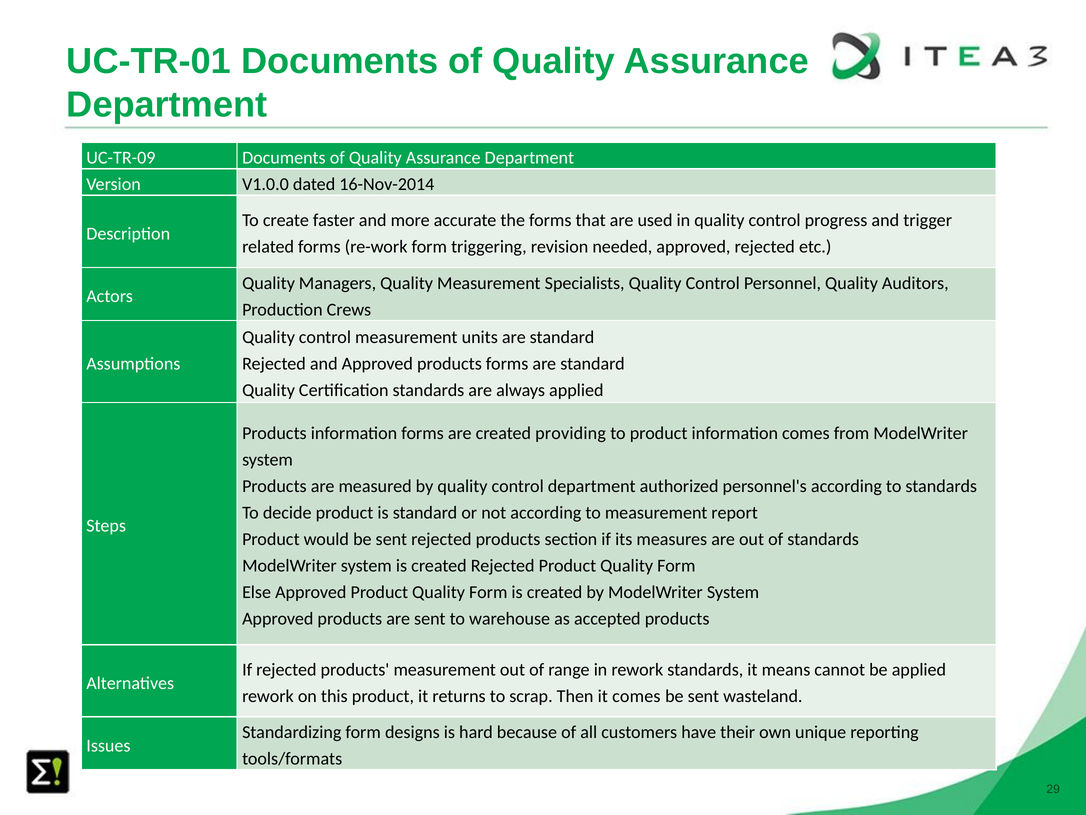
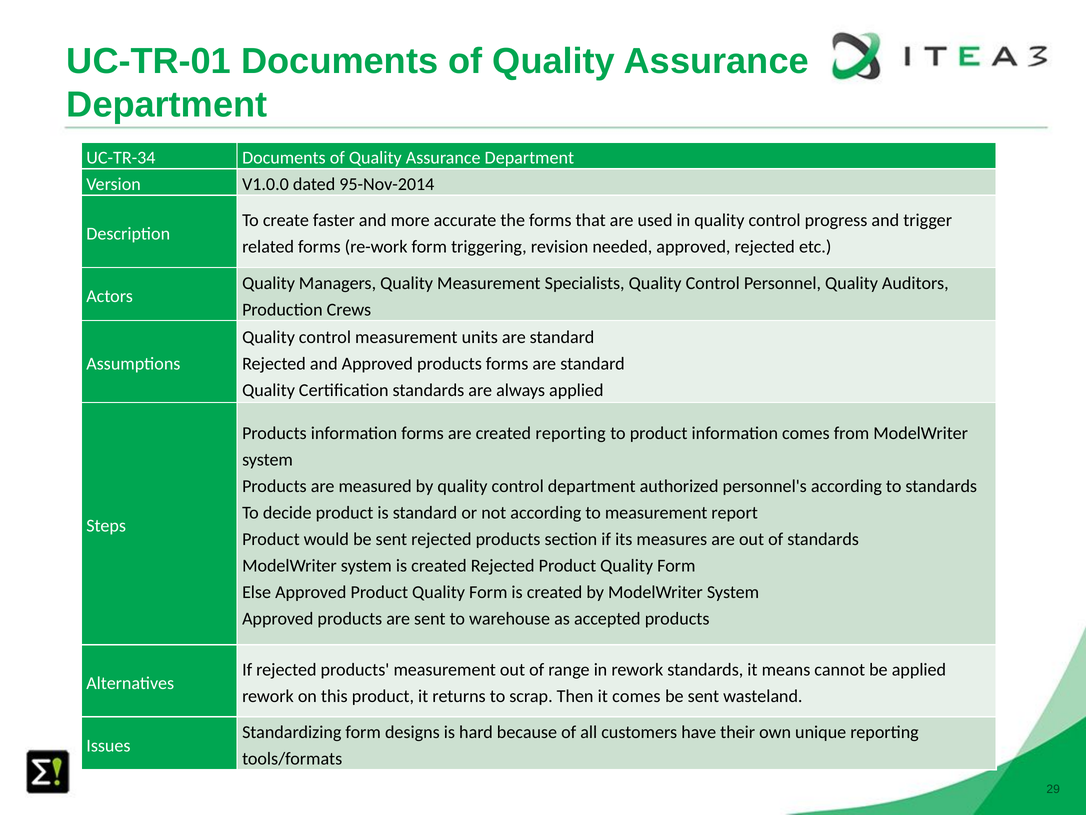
UC-TR-09: UC-TR-09 -> UC-TR-34 (121, 158)
16-Nov-2014: 16-Nov-2014 -> 95-Nov-2014 (387, 184)
created providing: providing -> reporting (571, 433)
